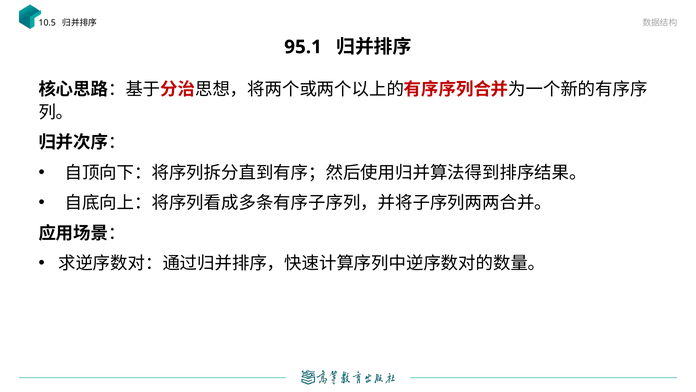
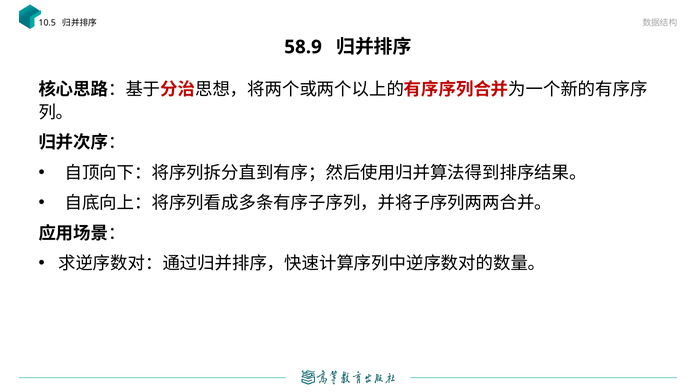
95.1: 95.1 -> 58.9 (303, 47)
